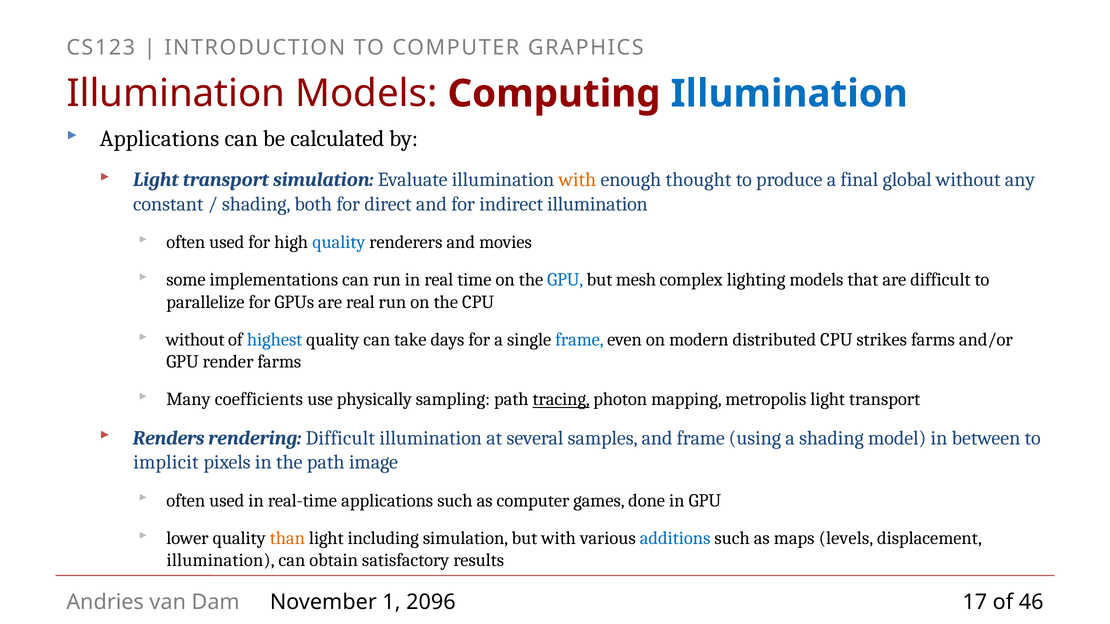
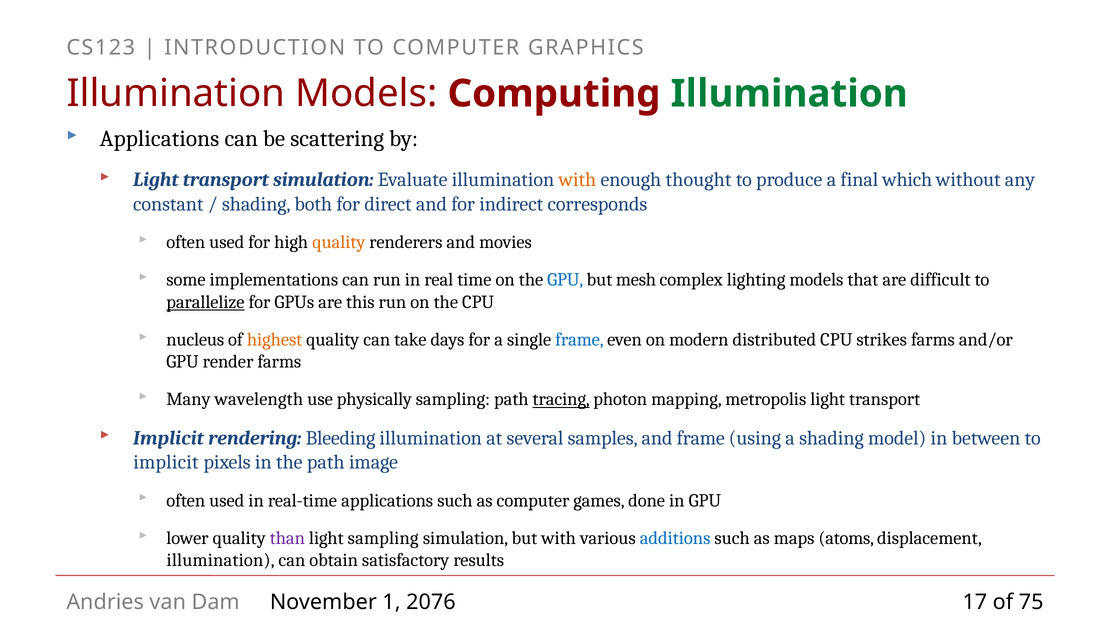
Illumination colour: blue -> green (789, 94)
calculated: calculated -> scattering (337, 139)
global: global -> which (907, 180)
indirect illumination: illumination -> corresponds (597, 204)
quality colour: blue -> orange (339, 242)
parallelize underline: none -> present (205, 302)
are real: real -> this (360, 302)
without: without -> nucleus (195, 340)
highest colour: blue -> orange (275, 340)
coefficients: coefficients -> wavelength (259, 400)
Renders: Renders -> Implicit (168, 438)
rendering Difficult: Difficult -> Bleeding (341, 438)
than colour: orange -> purple (287, 538)
light including: including -> sampling (383, 538)
levels: levels -> atoms (846, 538)
2096: 2096 -> 2076 (431, 603)
46: 46 -> 75 (1031, 603)
